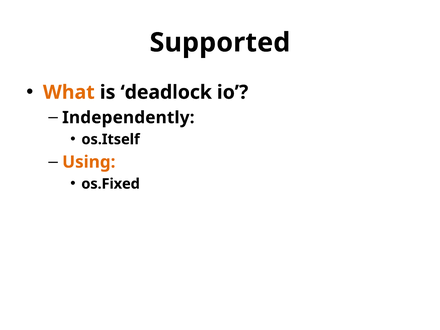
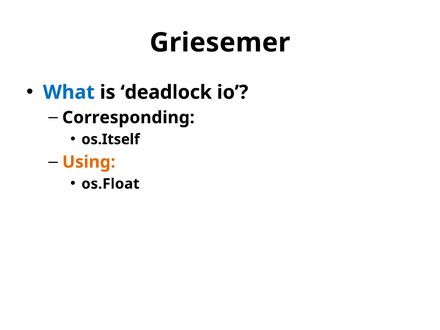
Supported: Supported -> Griesemer (220, 43)
What colour: orange -> blue (69, 92)
Independently: Independently -> Corresponding (128, 118)
os.Fixed: os.Fixed -> os.Float (110, 184)
